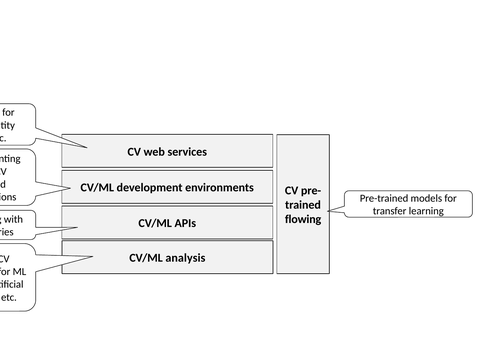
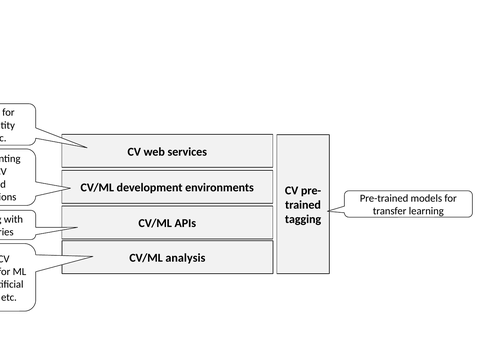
flowing: flowing -> tagging (303, 219)
